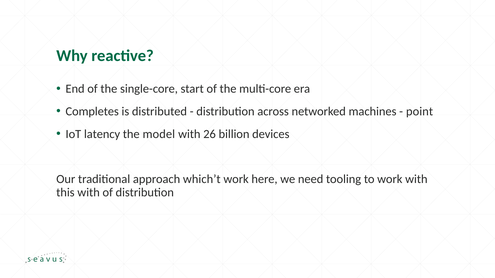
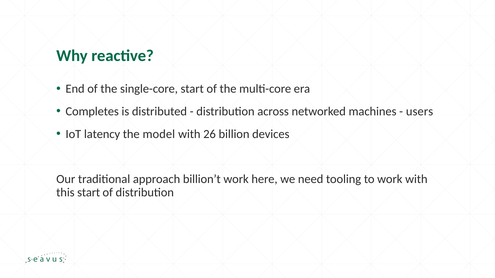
point: point -> users (420, 112)
which’t: which’t -> billion’t (202, 179)
this with: with -> start (89, 193)
